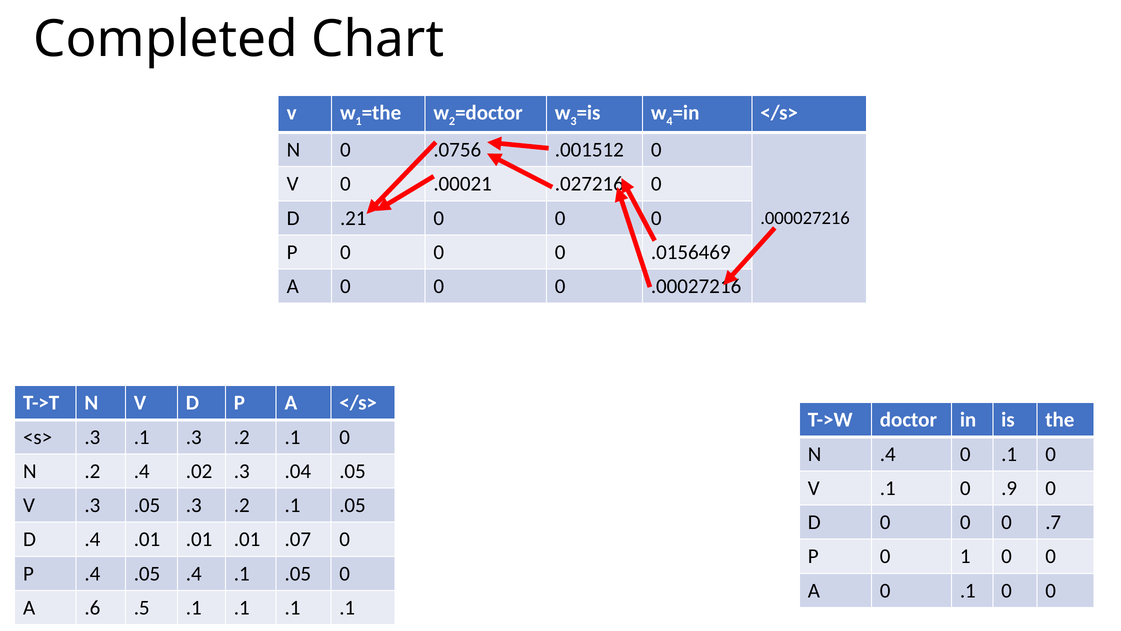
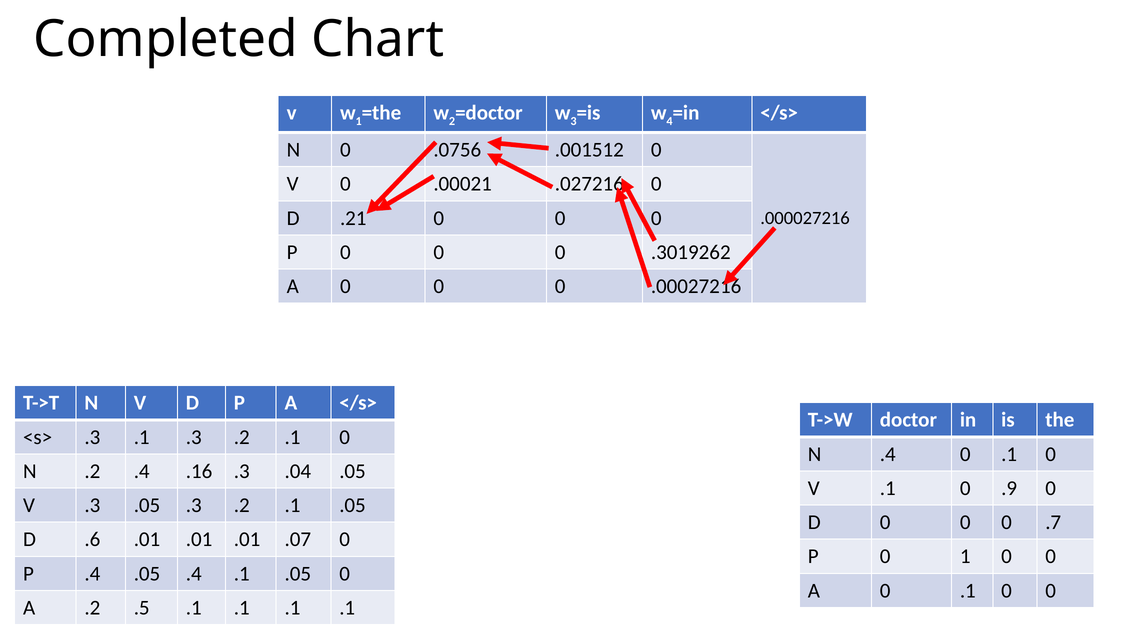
.0156469: .0156469 -> .3019262 (691, 252)
.02: .02 -> .16 (199, 471)
D .4: .4 -> .6 (92, 539)
A .6: .6 -> .2 (92, 607)
